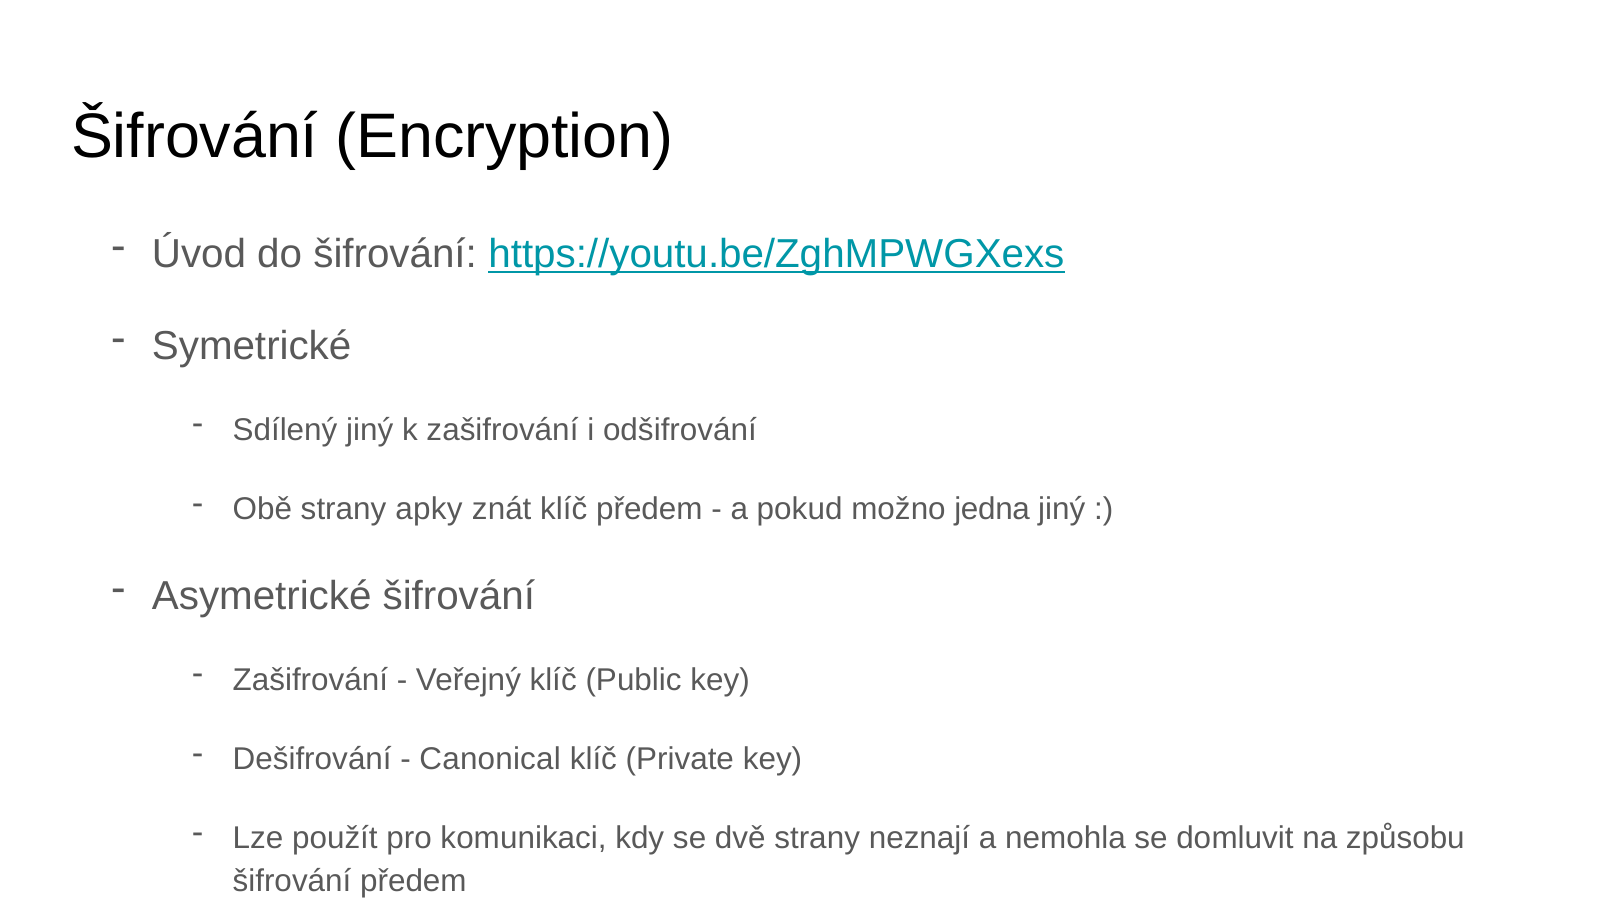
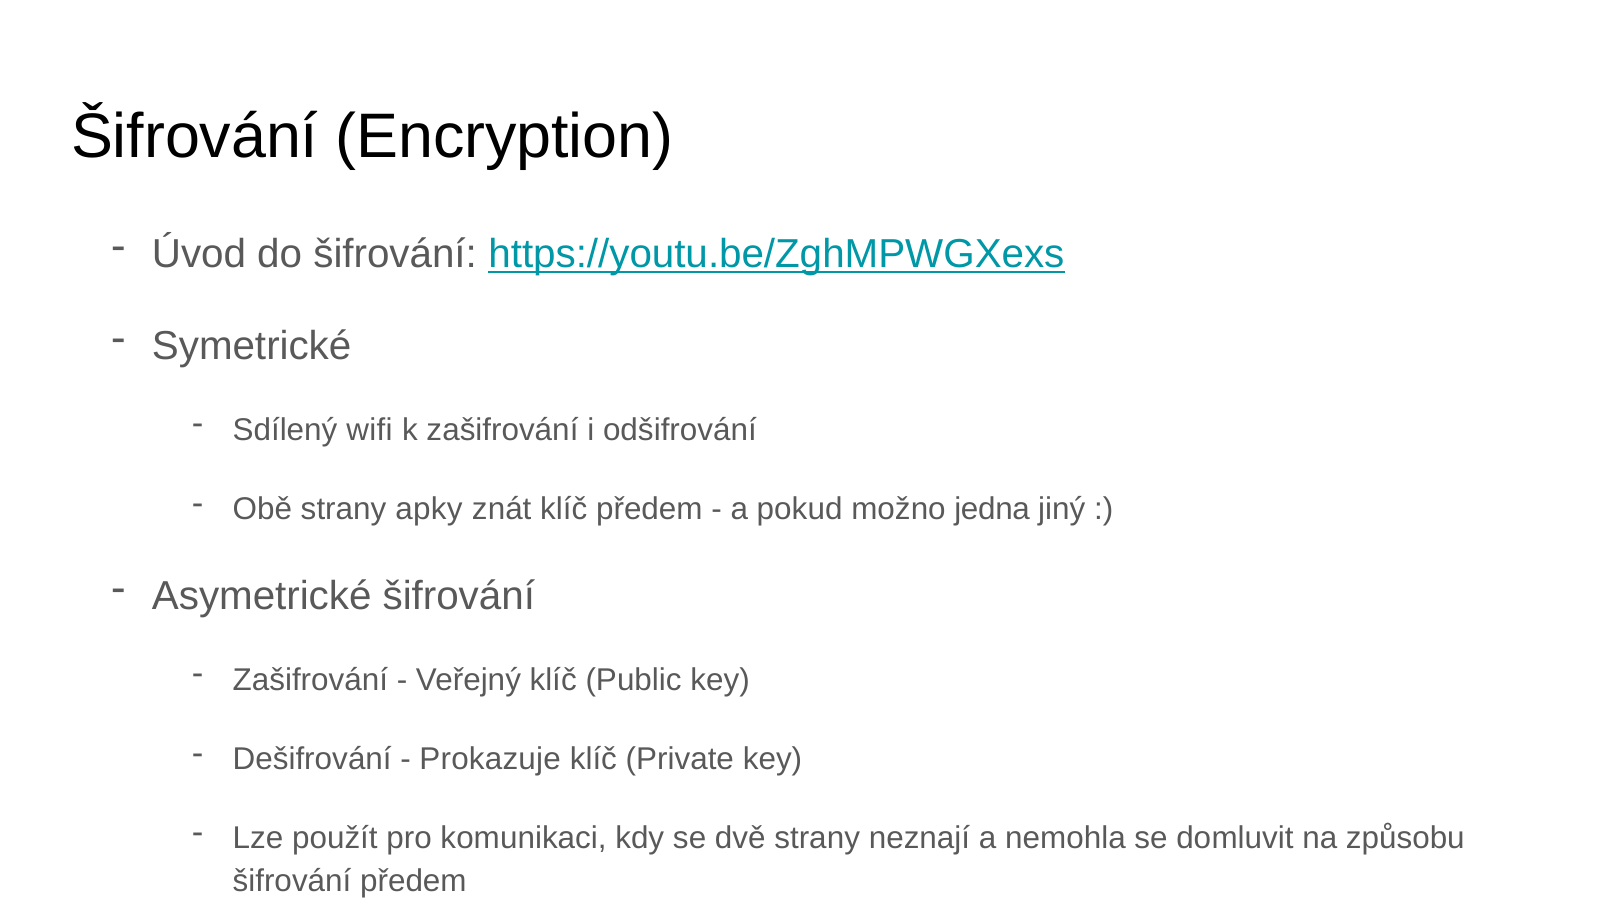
Sdílený jiný: jiný -> wifi (370, 429)
Canonical: Canonical -> Prokazuje (490, 758)
